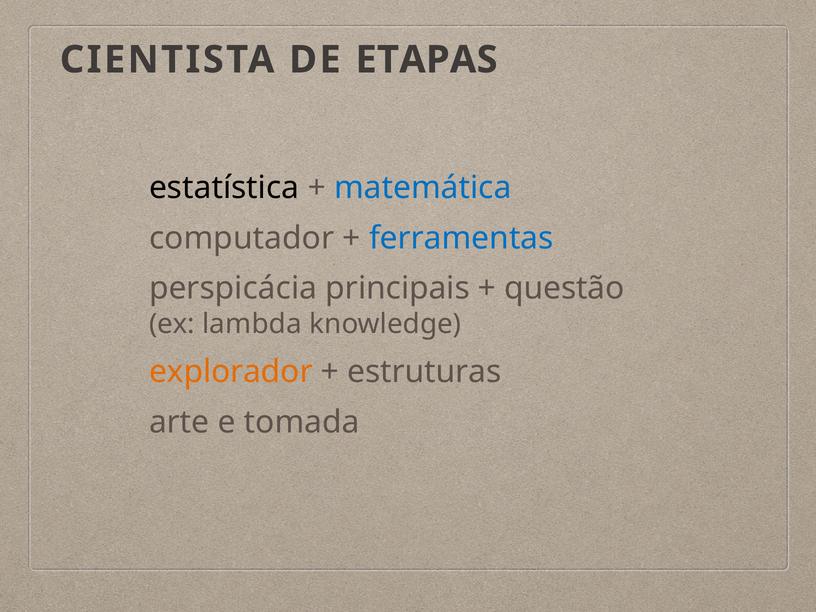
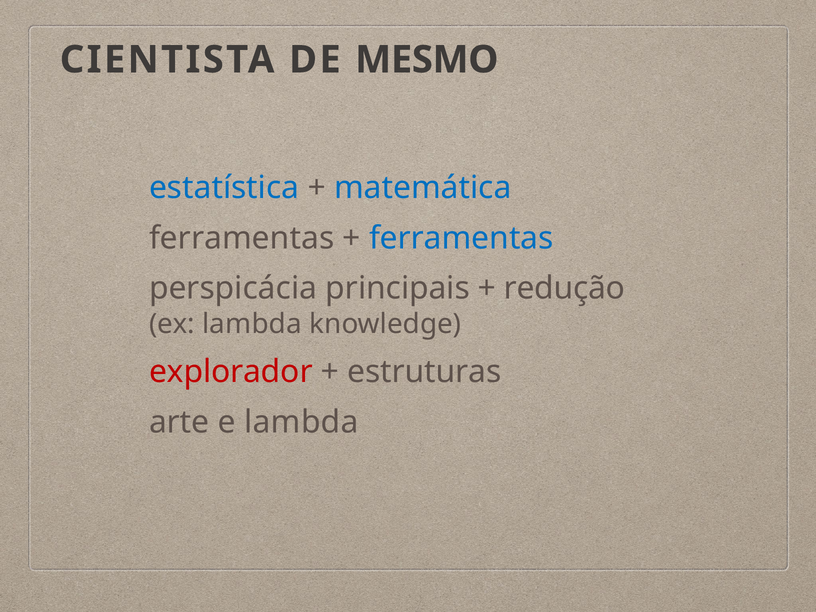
ETAPAS: ETAPAS -> MESMO (427, 60)
estatística colour: black -> blue (224, 188)
computador: computador -> ferramentas (242, 238)
questão: questão -> redução (564, 288)
explorador colour: orange -> red (231, 372)
e tomada: tomada -> lambda (301, 422)
